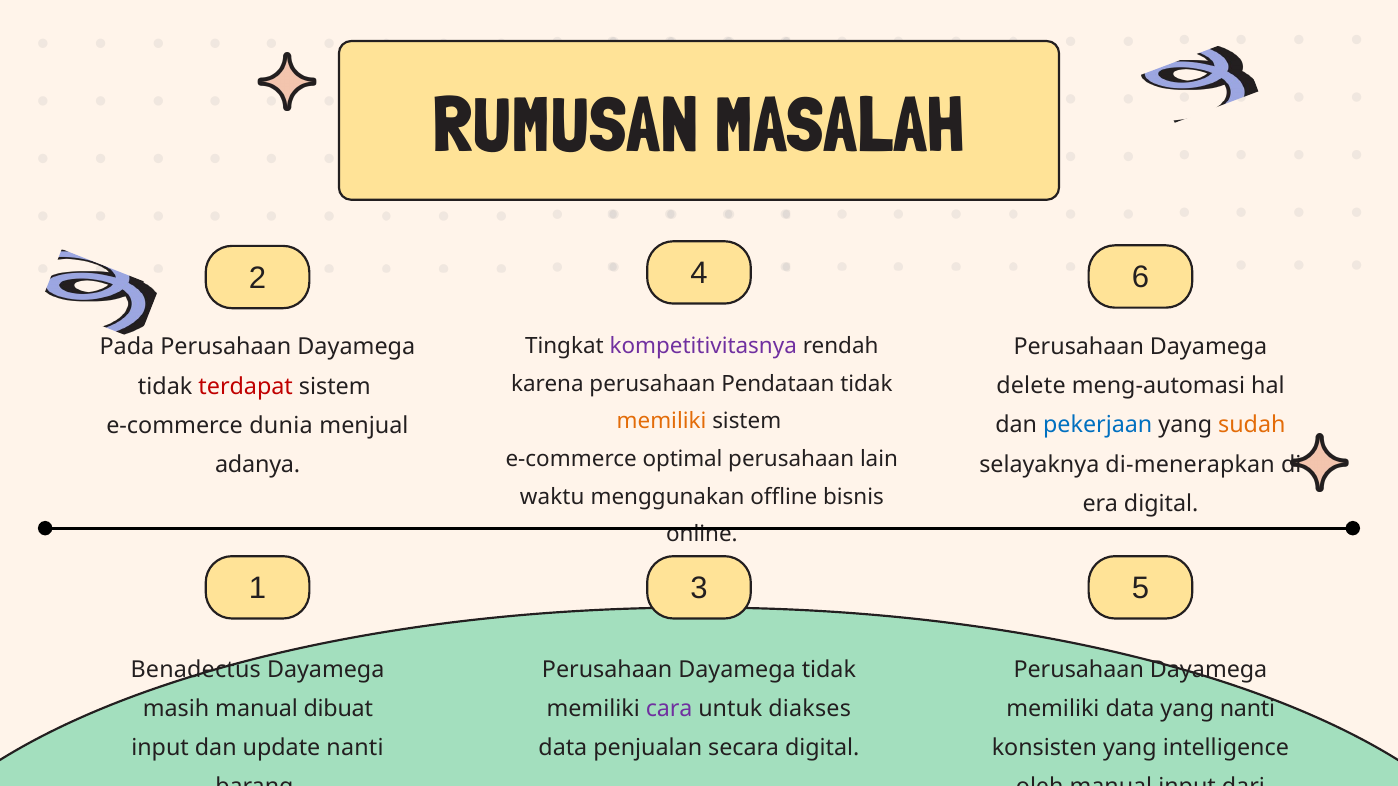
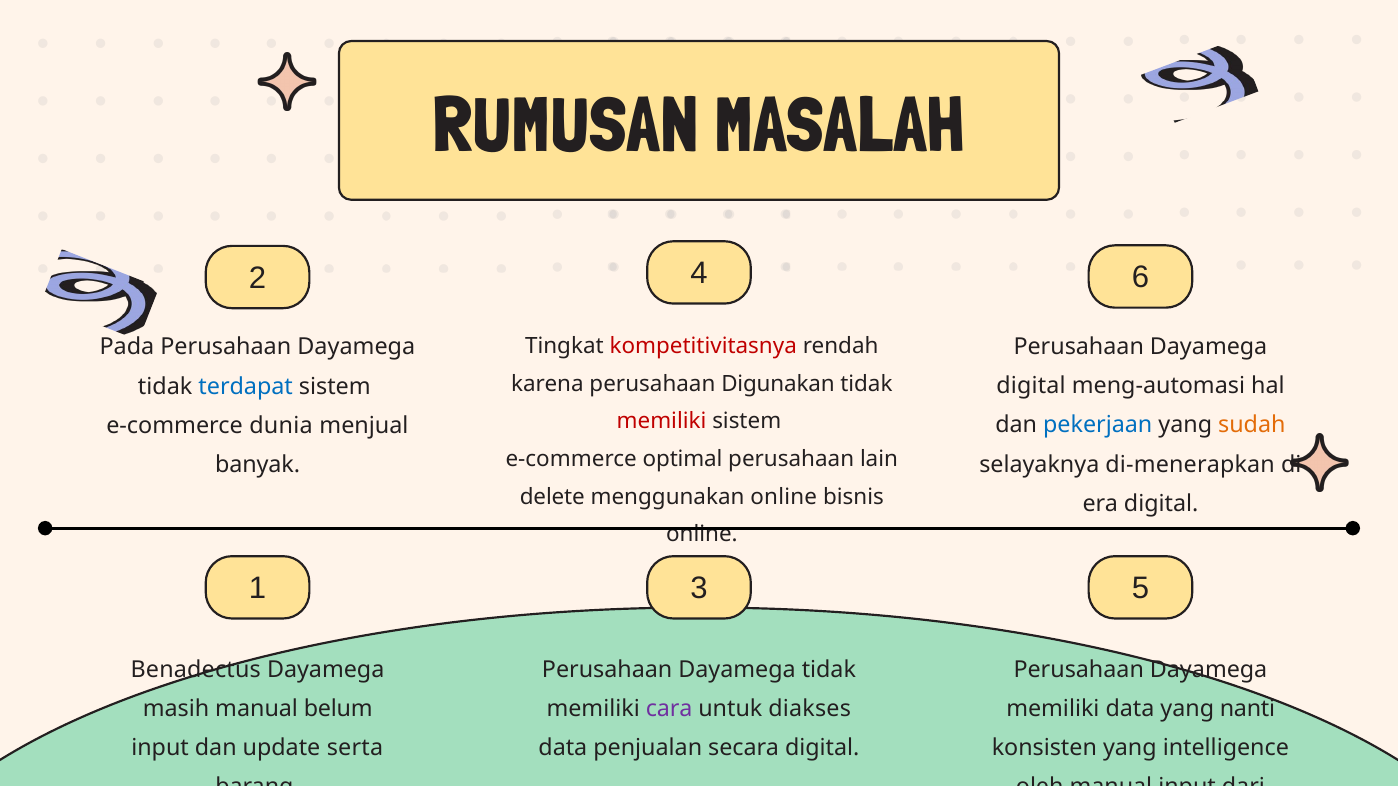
kompetitivitasnya colour: purple -> red (703, 346)
Pendataan: Pendataan -> Digunakan (778, 384)
delete: delete -> digital (1031, 386)
terdapat colour: red -> blue (246, 387)
memiliki colour: orange -> red (662, 422)
adanya: adanya -> banyak (258, 465)
waktu: waktu -> delete (552, 497)
menggunakan offline: offline -> online (784, 497)
dibuat: dibuat -> belum (338, 709)
update nanti: nanti -> serta (355, 748)
